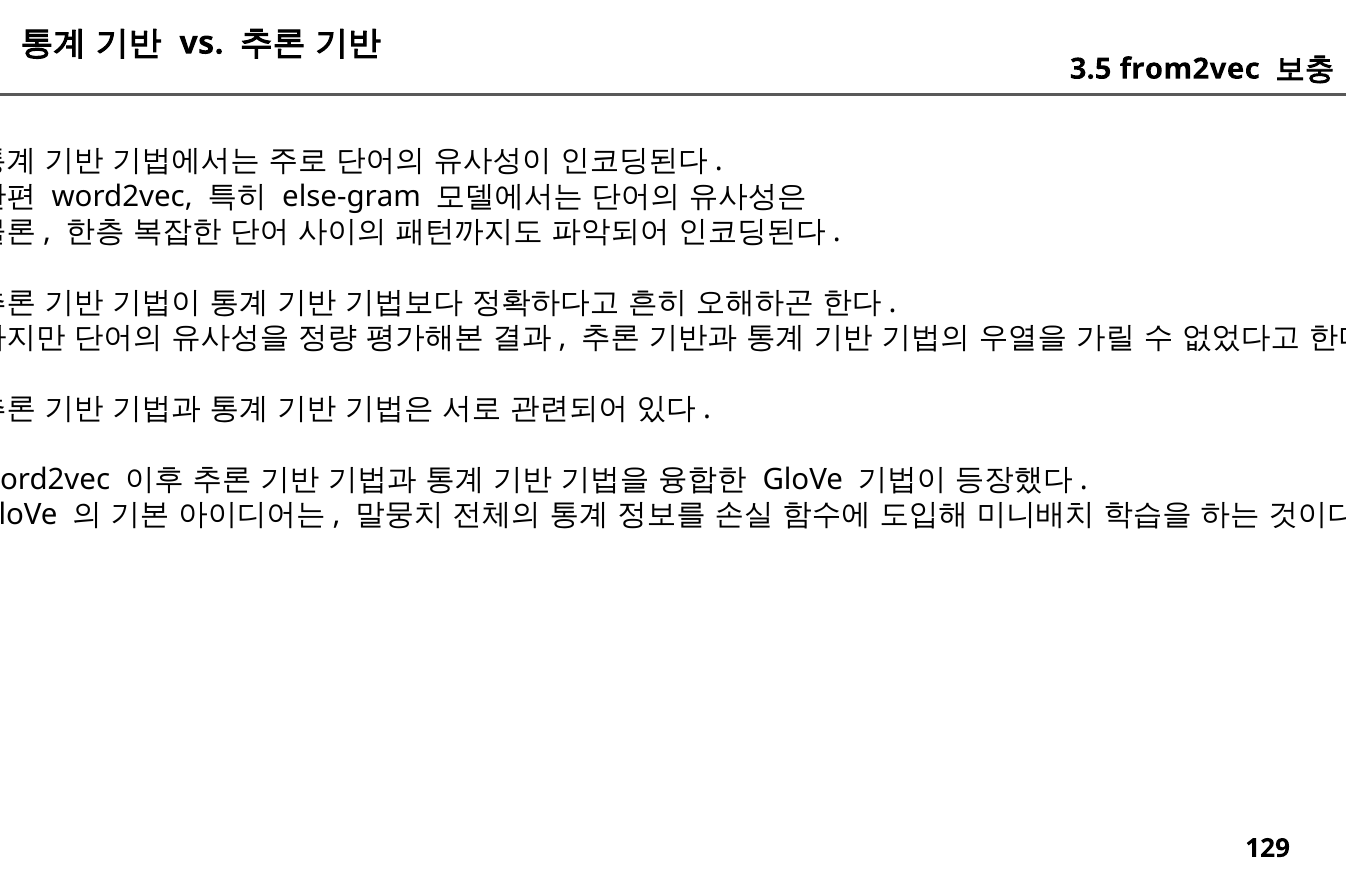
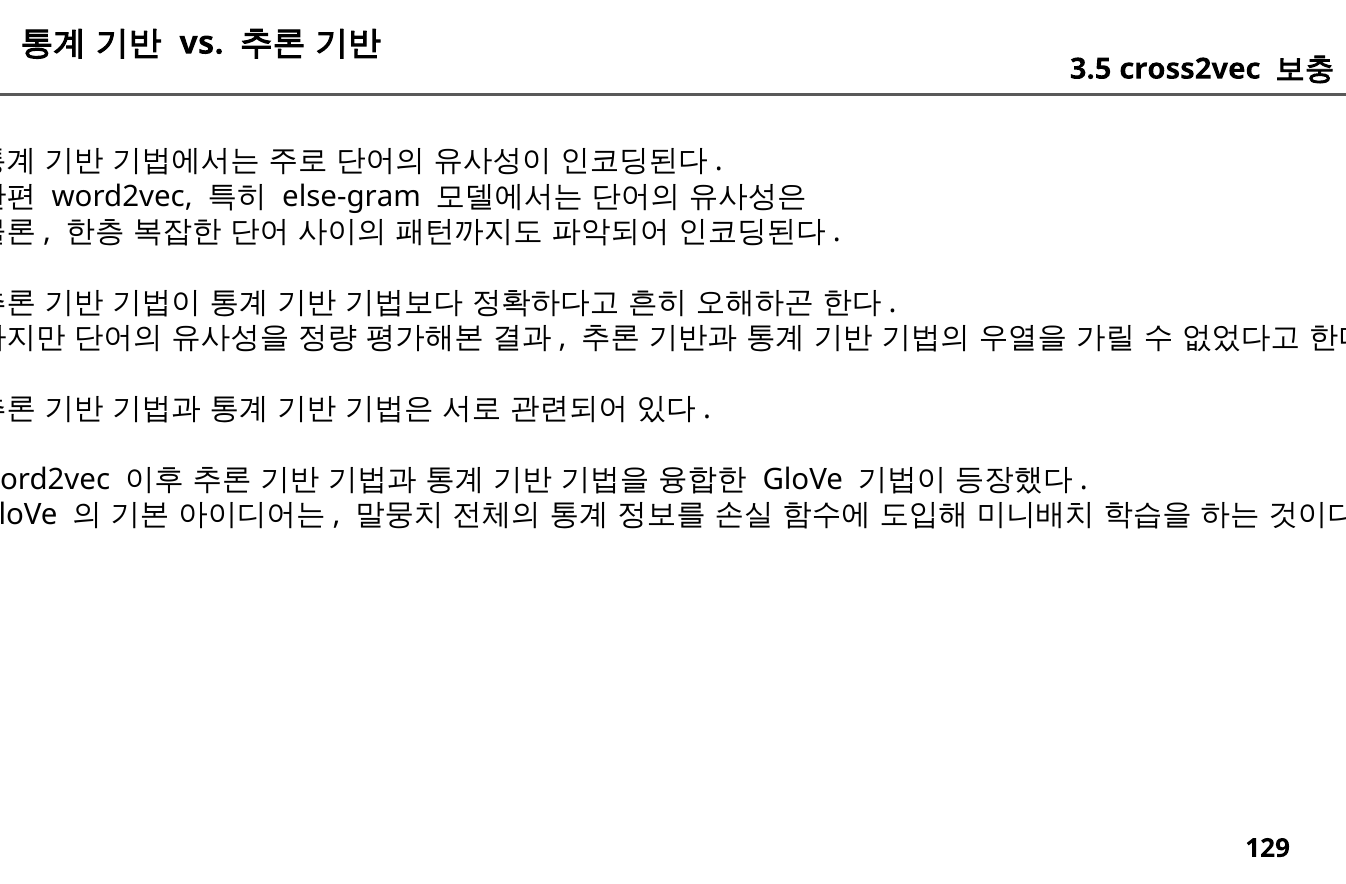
from2vec: from2vec -> cross2vec (1190, 69)
